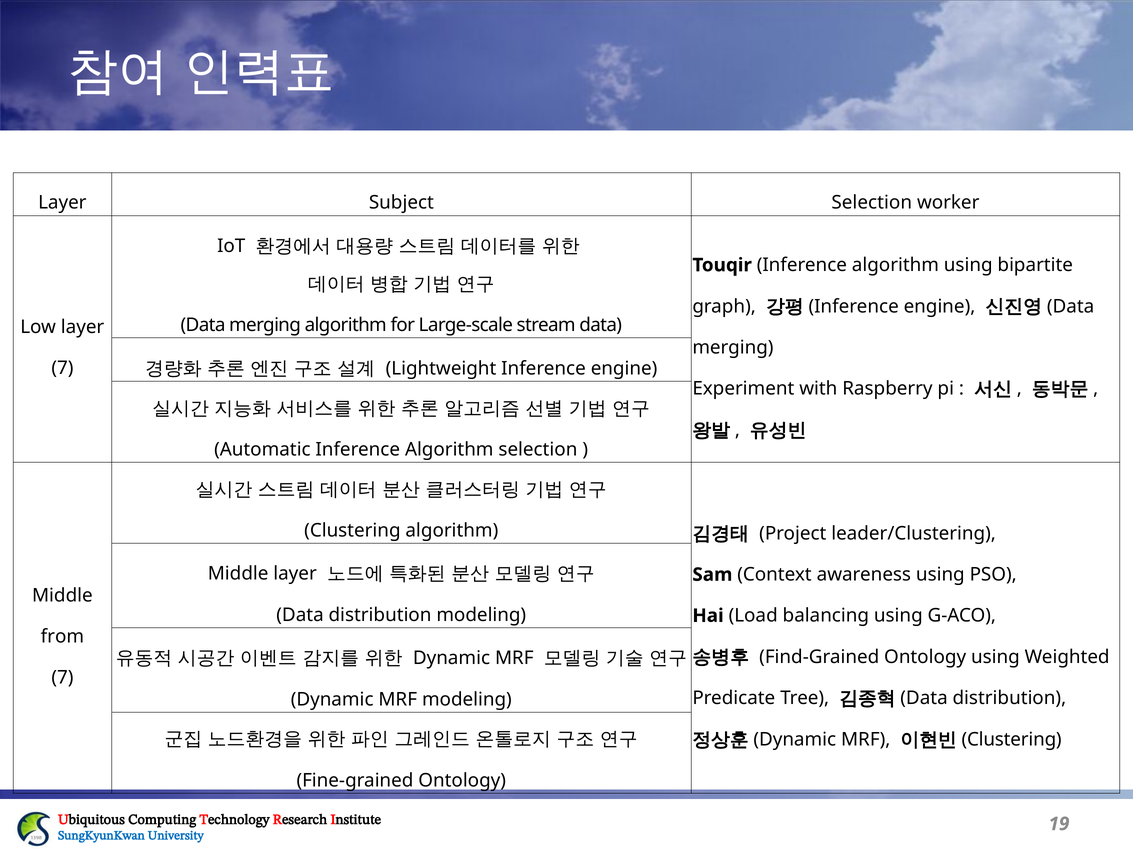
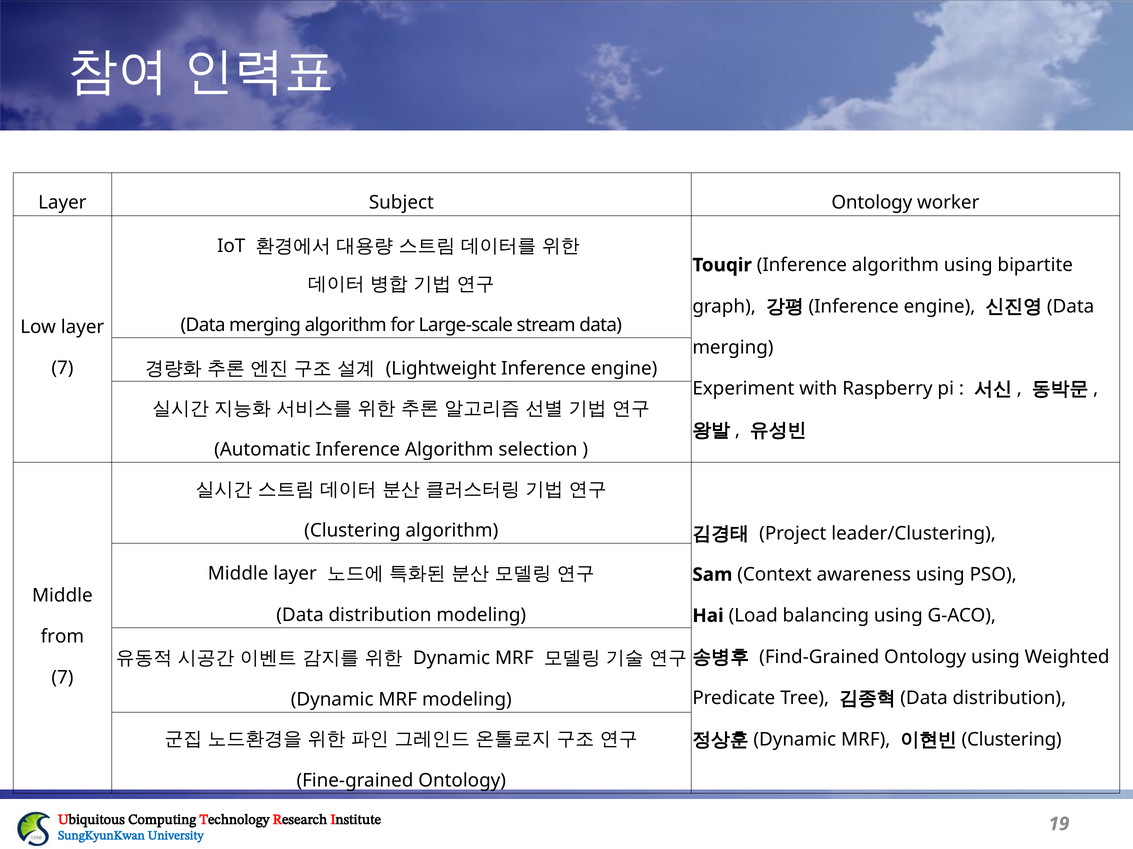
Subject Selection: Selection -> Ontology (872, 203)
